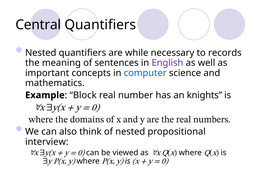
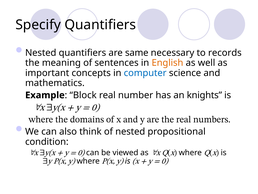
Central: Central -> Specify (38, 25)
while: while -> same (137, 53)
English colour: purple -> orange (167, 63)
interview: interview -> condition (47, 141)
